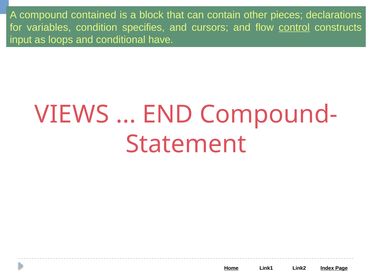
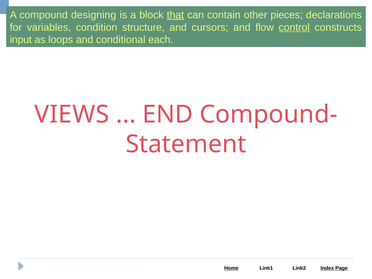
contained: contained -> designing (94, 15)
that underline: none -> present (175, 15)
specifies: specifies -> structure (143, 27)
have: have -> each (161, 40)
